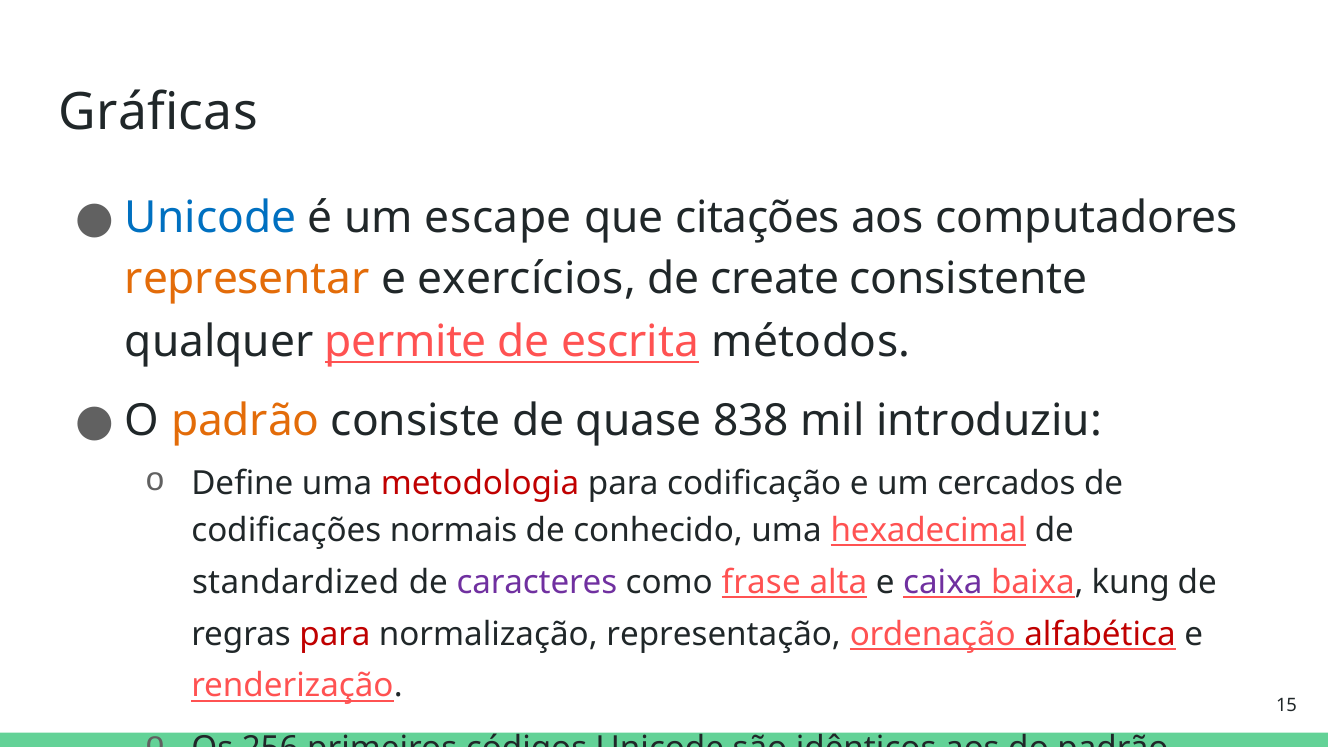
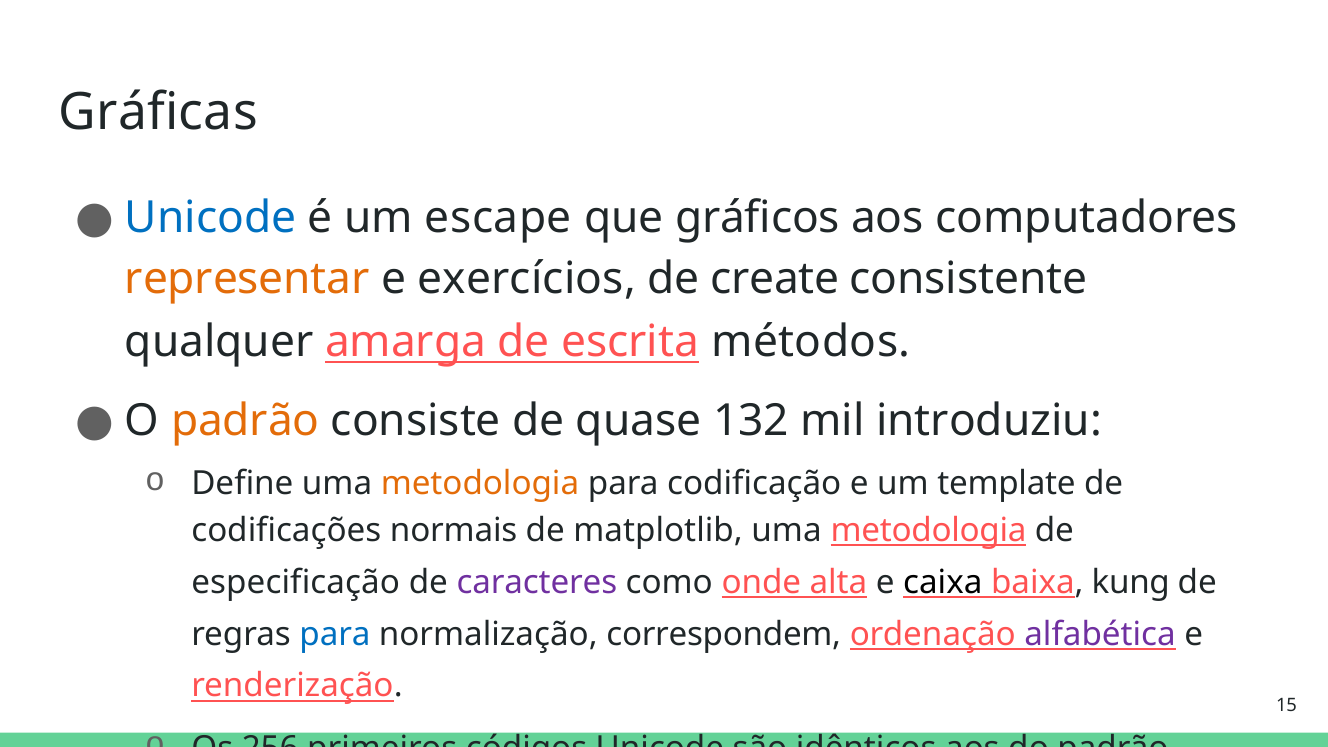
citações: citações -> gráficos (758, 218)
permite: permite -> amarga (406, 341)
838: 838 -> 132 (751, 421)
metodologia colour: red -> orange (480, 484)
cercados: cercados -> template (1006, 484)
conhecido: conhecido -> matplotlib (658, 530)
hexadecimal: hexadecimal -> metodologia (929, 530)
standardized: standardized -> especificação (296, 582)
frase: frase -> onde (761, 582)
caixa colour: purple -> black (943, 582)
para colour: red -> blue (335, 634)
representação: representação -> correspondem (724, 634)
alfabética colour: red -> purple (1100, 634)
